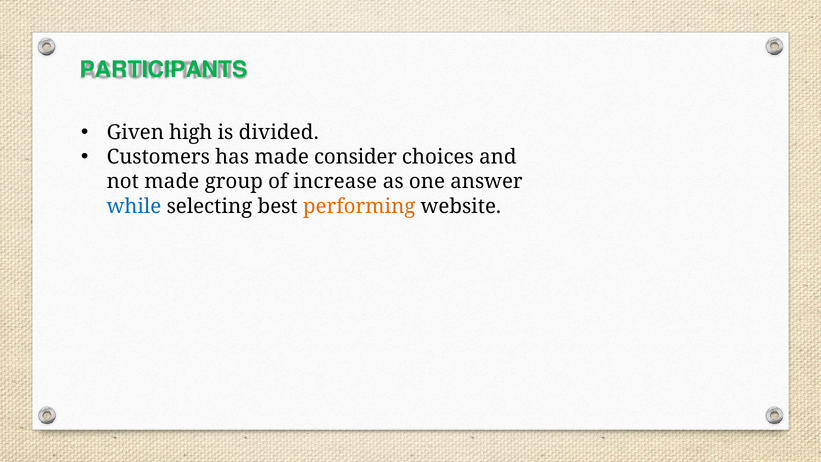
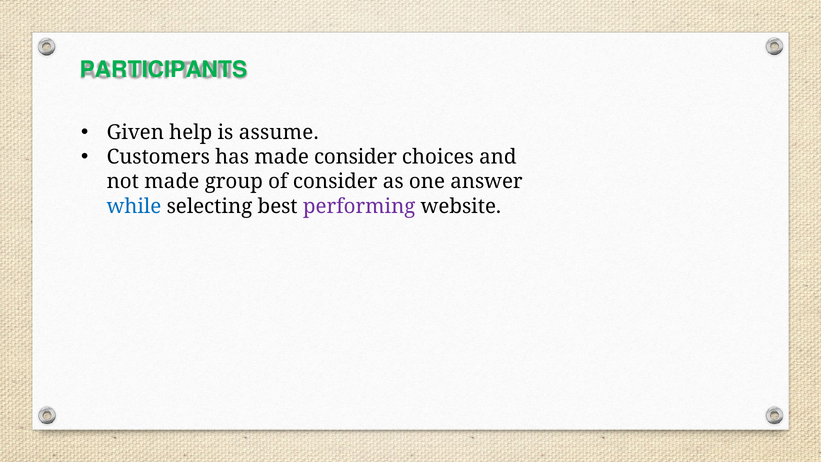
high: high -> help (191, 132)
divided: divided -> assume (279, 132)
of increase: increase -> consider (335, 182)
performing colour: orange -> purple (359, 206)
